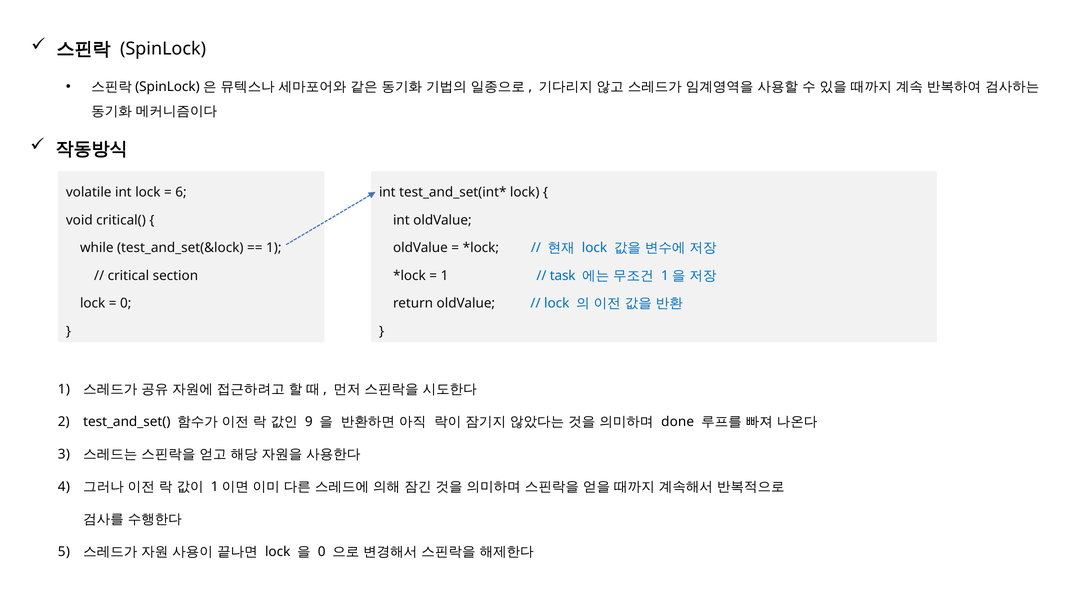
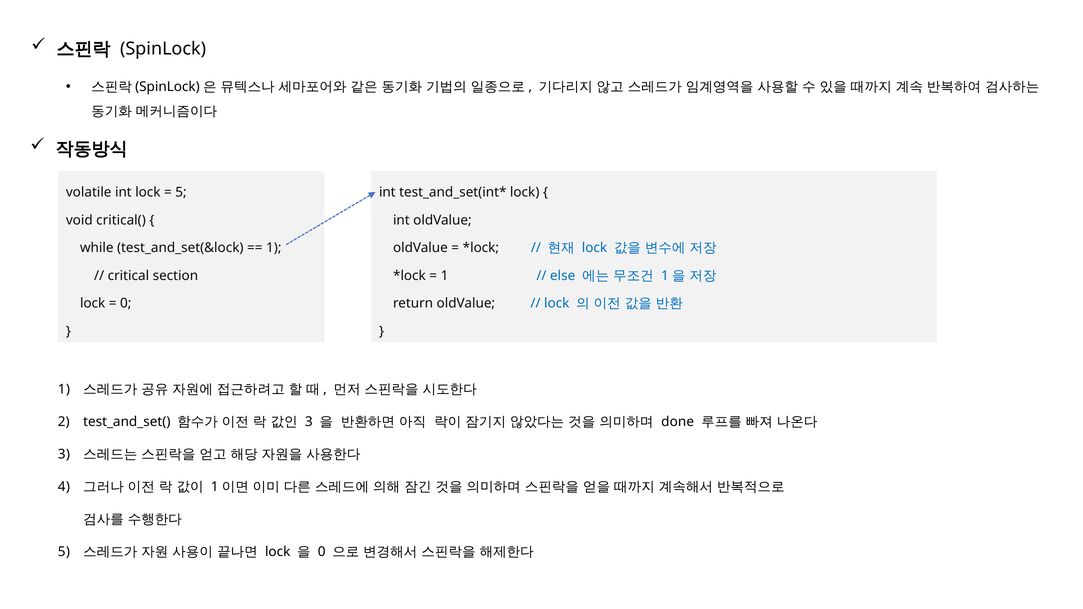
6: 6 -> 5 (181, 192)
task: task -> else (563, 276)
9: 9 -> 3 (309, 422)
